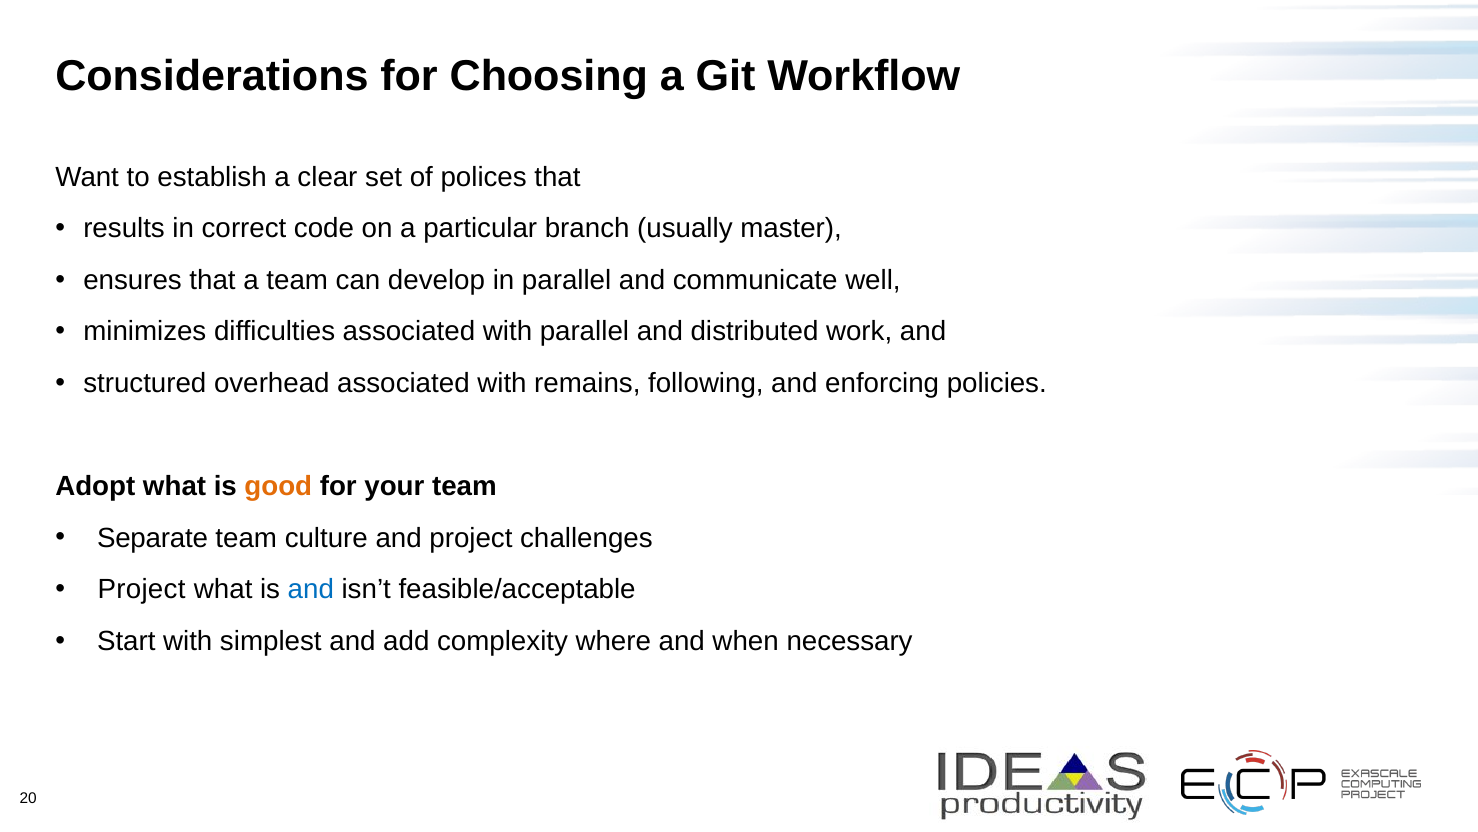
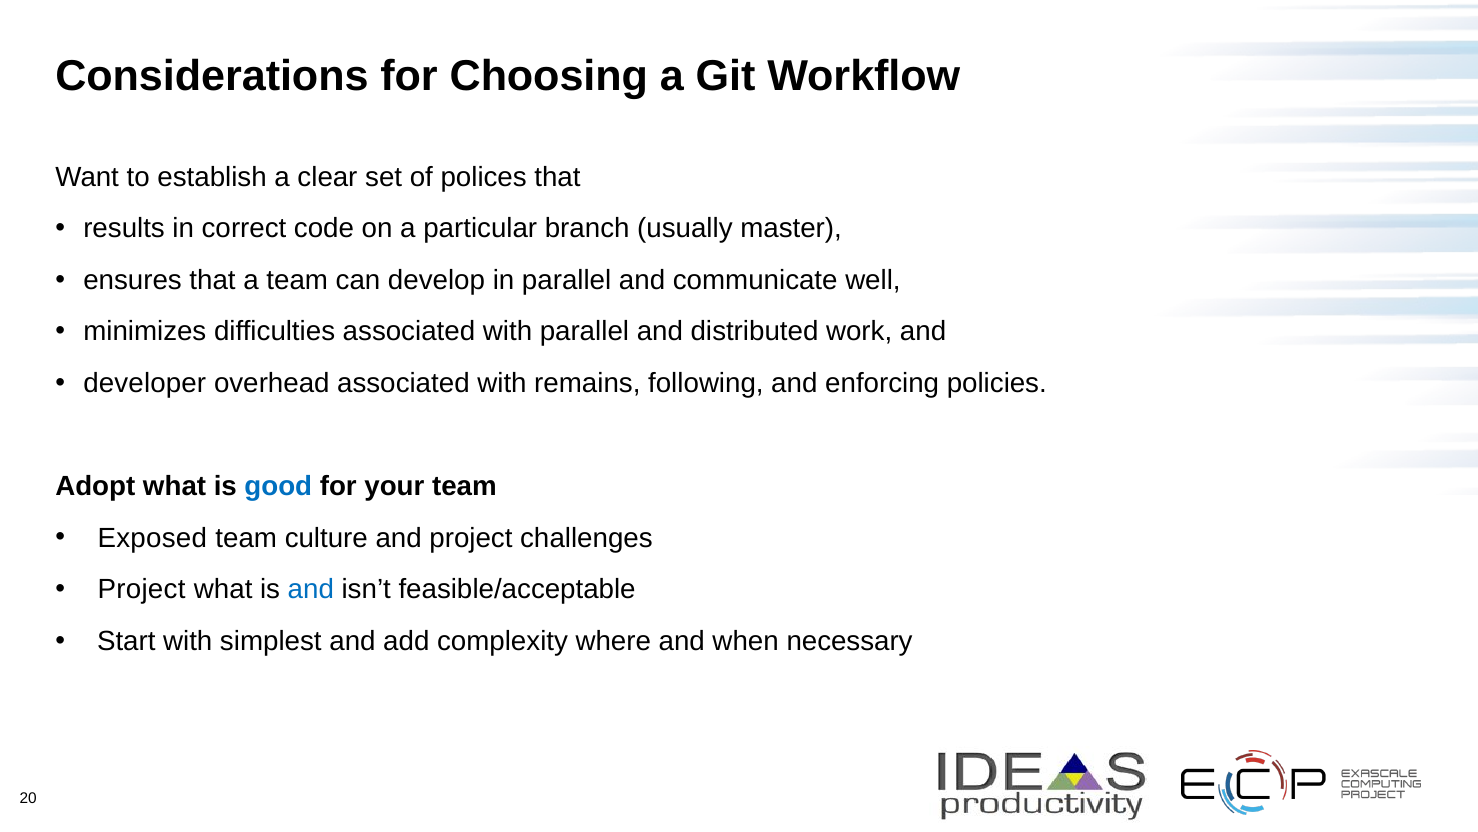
structured: structured -> developer (145, 383)
good colour: orange -> blue (278, 486)
Separate: Separate -> Exposed (152, 538)
